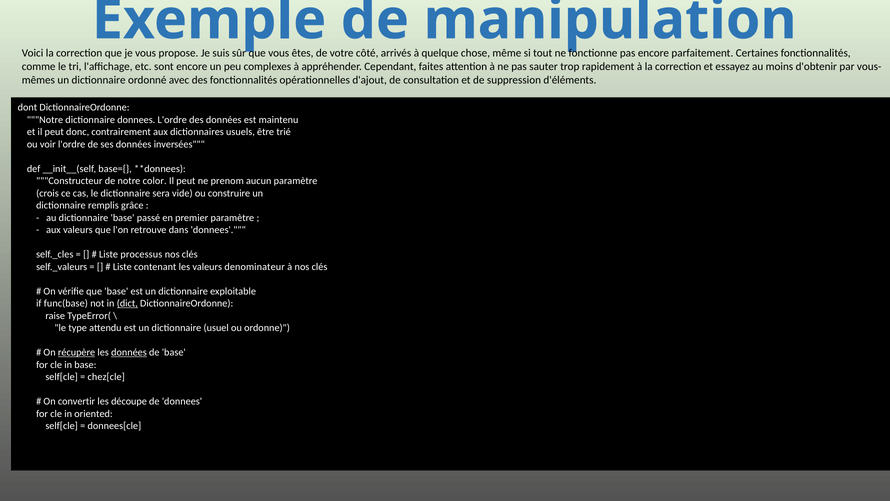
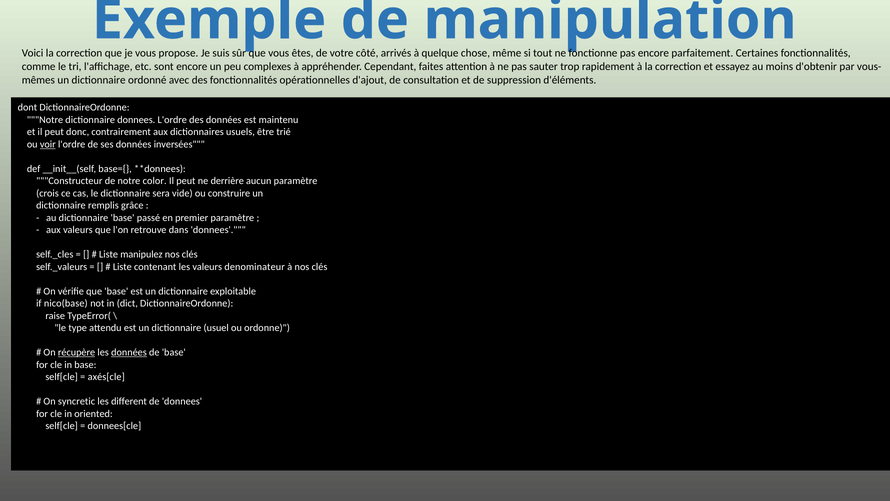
voir underline: none -> present (48, 144)
prenom: prenom -> derrière (227, 181)
processus: processus -> manipulez (141, 254)
func(base: func(base -> nico(base (66, 303)
dict underline: present -> none (127, 303)
chez[cle: chez[cle -> axés[cle (106, 377)
convertir: convertir -> syncretic (77, 401)
découpe: découpe -> different (129, 401)
